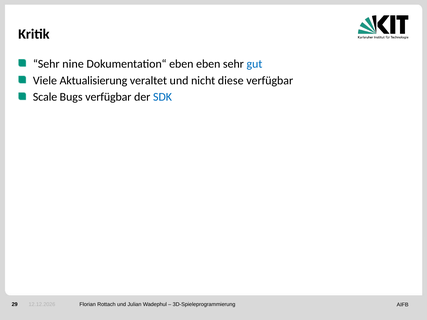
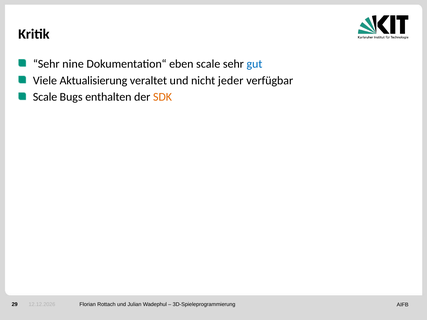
eben eben: eben -> scale (208, 64)
diese: diese -> jeder (231, 81)
Bugs verfügbar: verfügbar -> enthalten (108, 97)
SDK colour: blue -> orange (163, 97)
